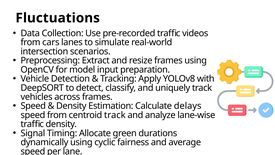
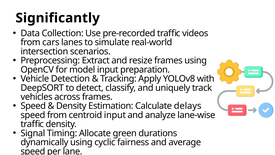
Fluctuations: Fluctuations -> Significantly (58, 18)
centroid track: track -> input (115, 115)
